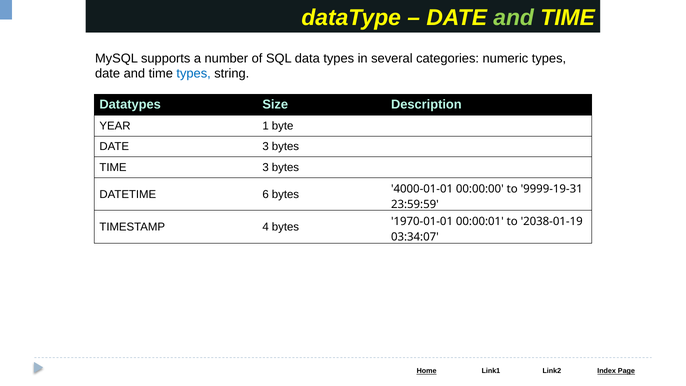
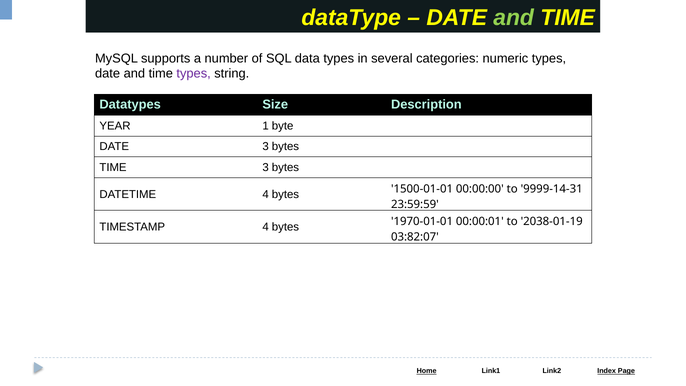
types colour: blue -> purple (194, 74)
DATETIME 6: 6 -> 4 (266, 194)
4000-01-01: 4000-01-01 -> 1500-01-01 (422, 189)
9999-19-31: 9999-19-31 -> 9999-14-31 (552, 189)
03:34:07: 03:34:07 -> 03:82:07 (415, 237)
